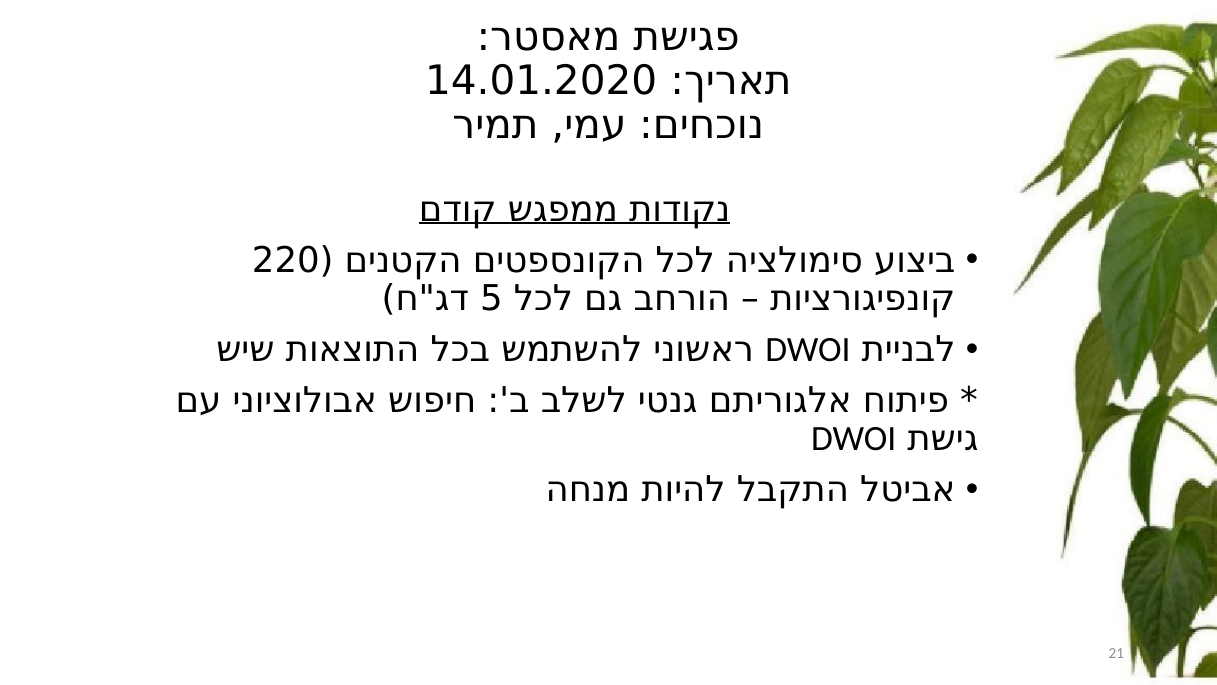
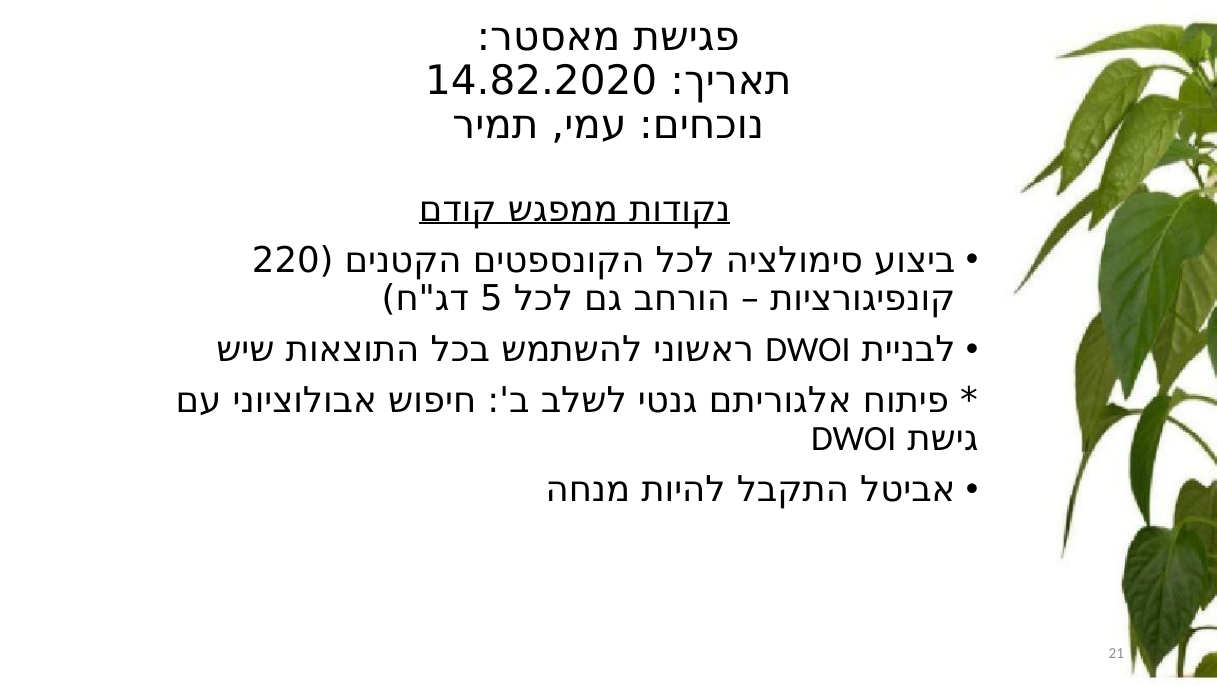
14.01.2020: 14.01.2020 -> 14.82.2020 (541, 81)
